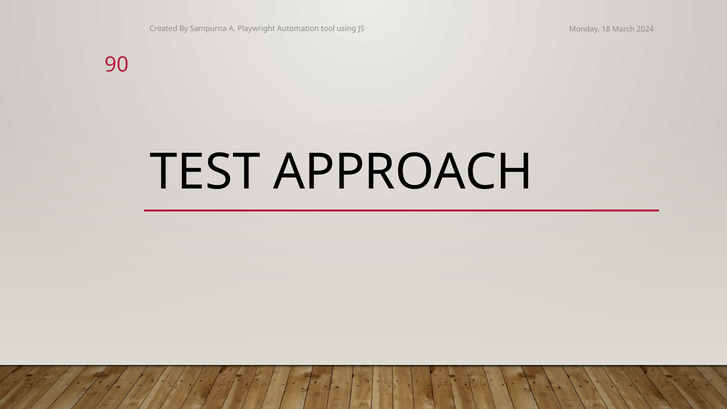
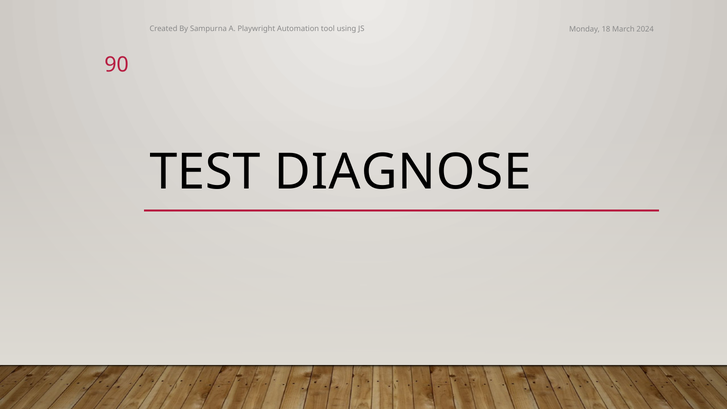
APPROACH: APPROACH -> DIAGNOSE (403, 172)
